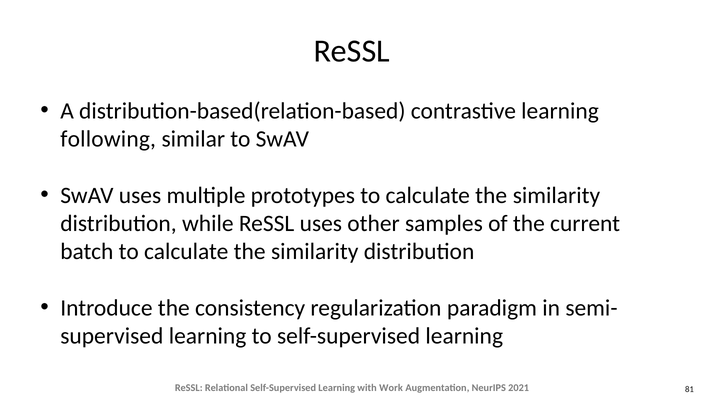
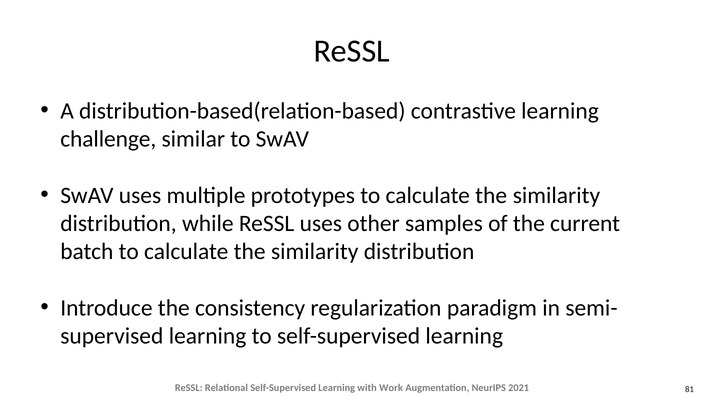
following: following -> challenge (108, 139)
